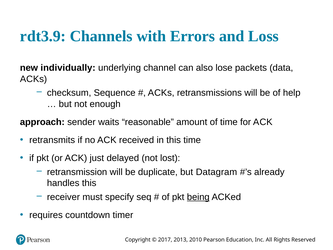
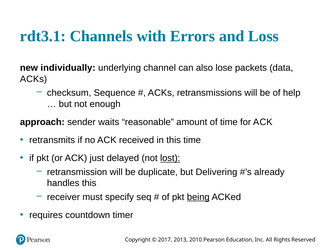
t3.9: t3.9 -> t3.1 (51, 36)
lost underline: none -> present (170, 158)
Datagram: Datagram -> Delivering (216, 172)
